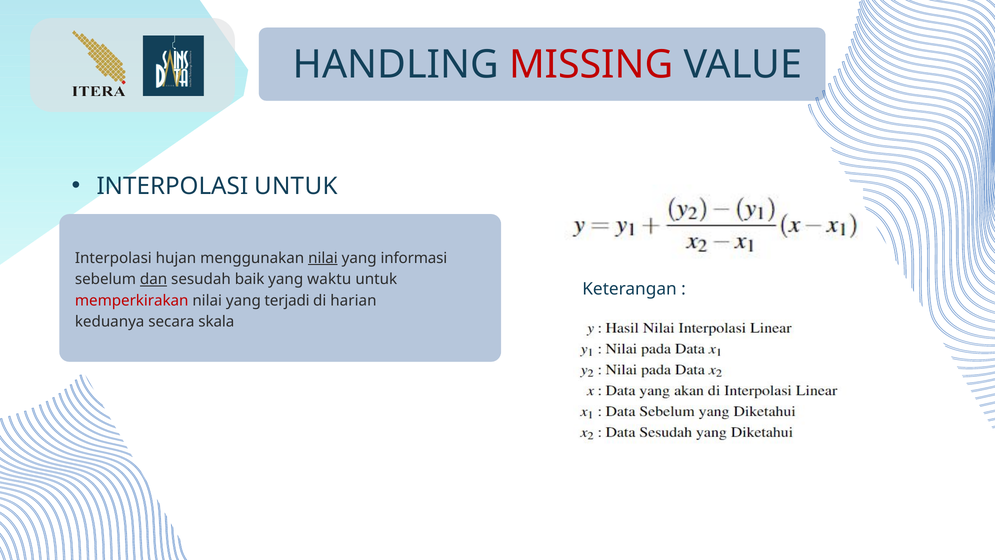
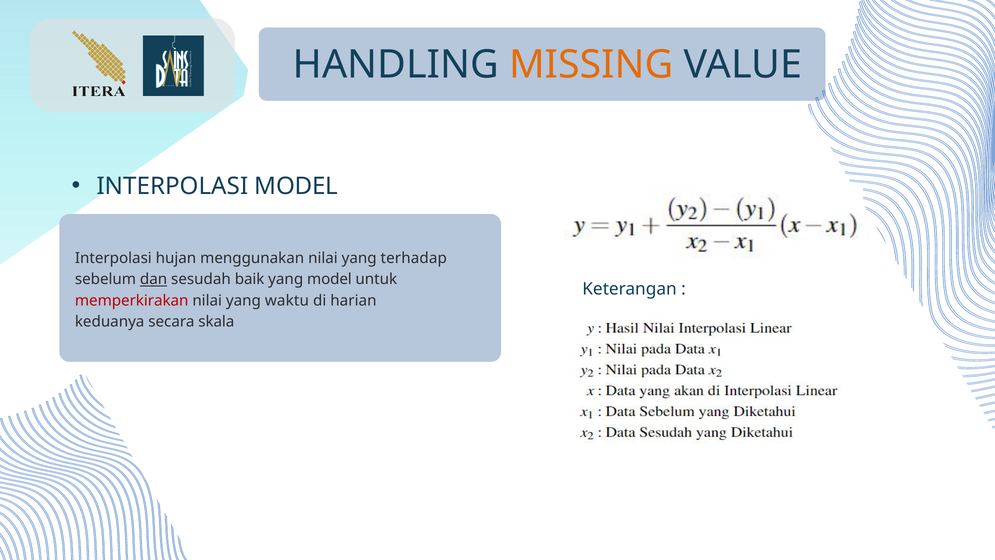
MISSING colour: red -> orange (591, 65)
INTERPOLASI UNTUK: UNTUK -> MODEL (296, 186)
nilai underline: present -> none (323, 258)
informasi: informasi -> terhadap (414, 258)
yang waktu: waktu -> model (329, 279)
terjadi: terjadi -> waktu (287, 300)
